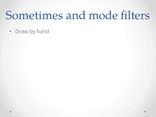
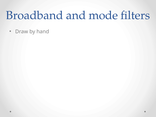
Sometimes: Sometimes -> Broadband (35, 15)
